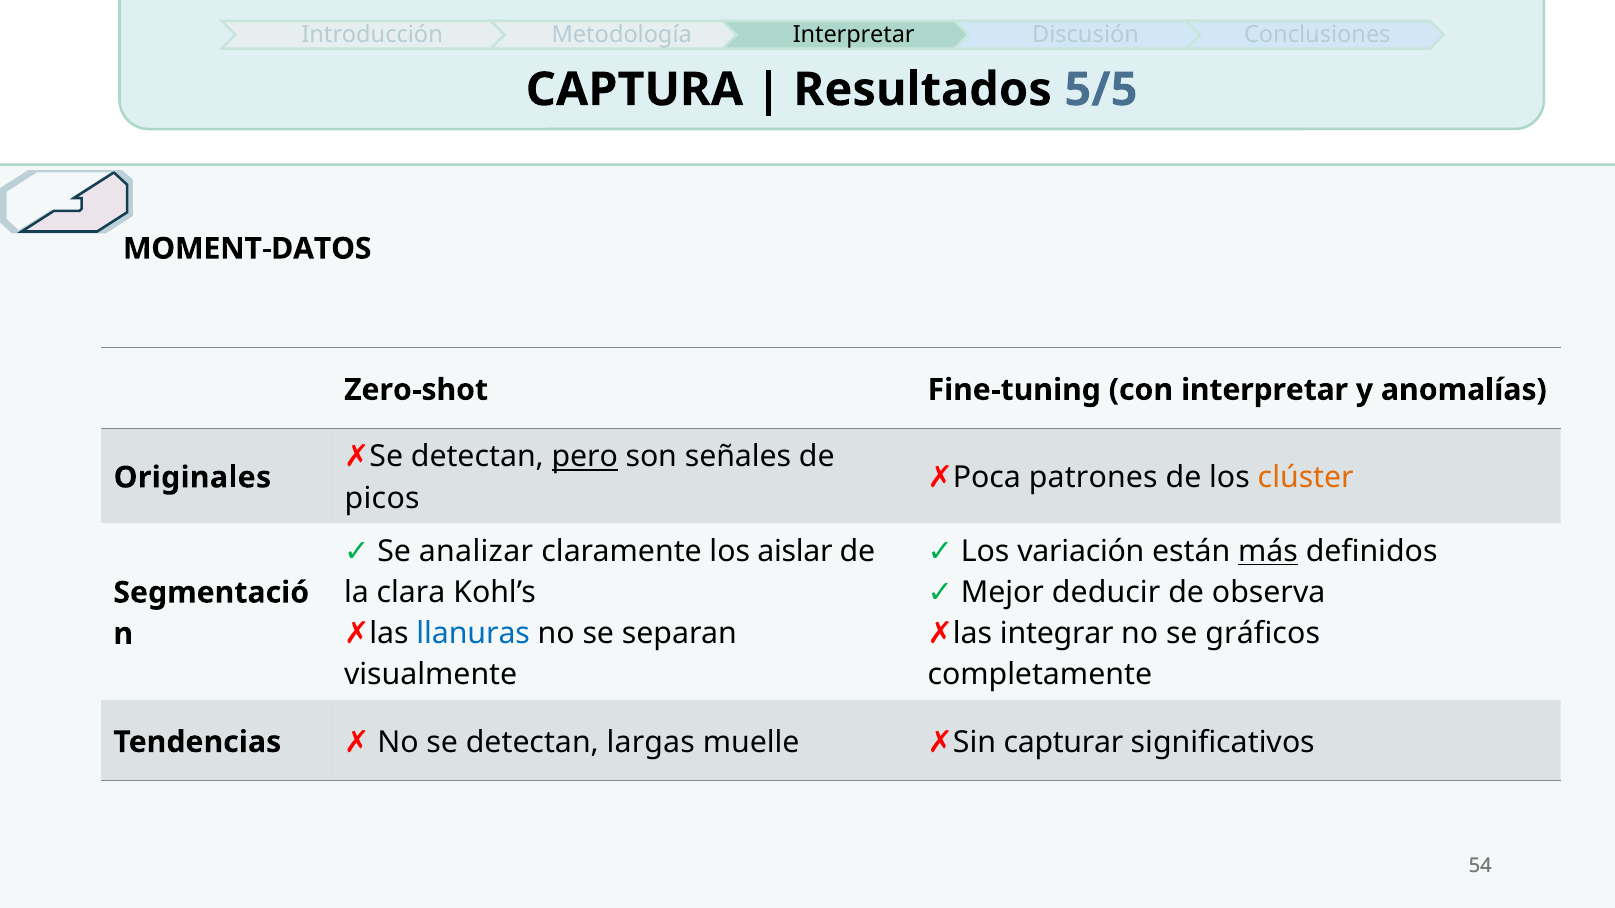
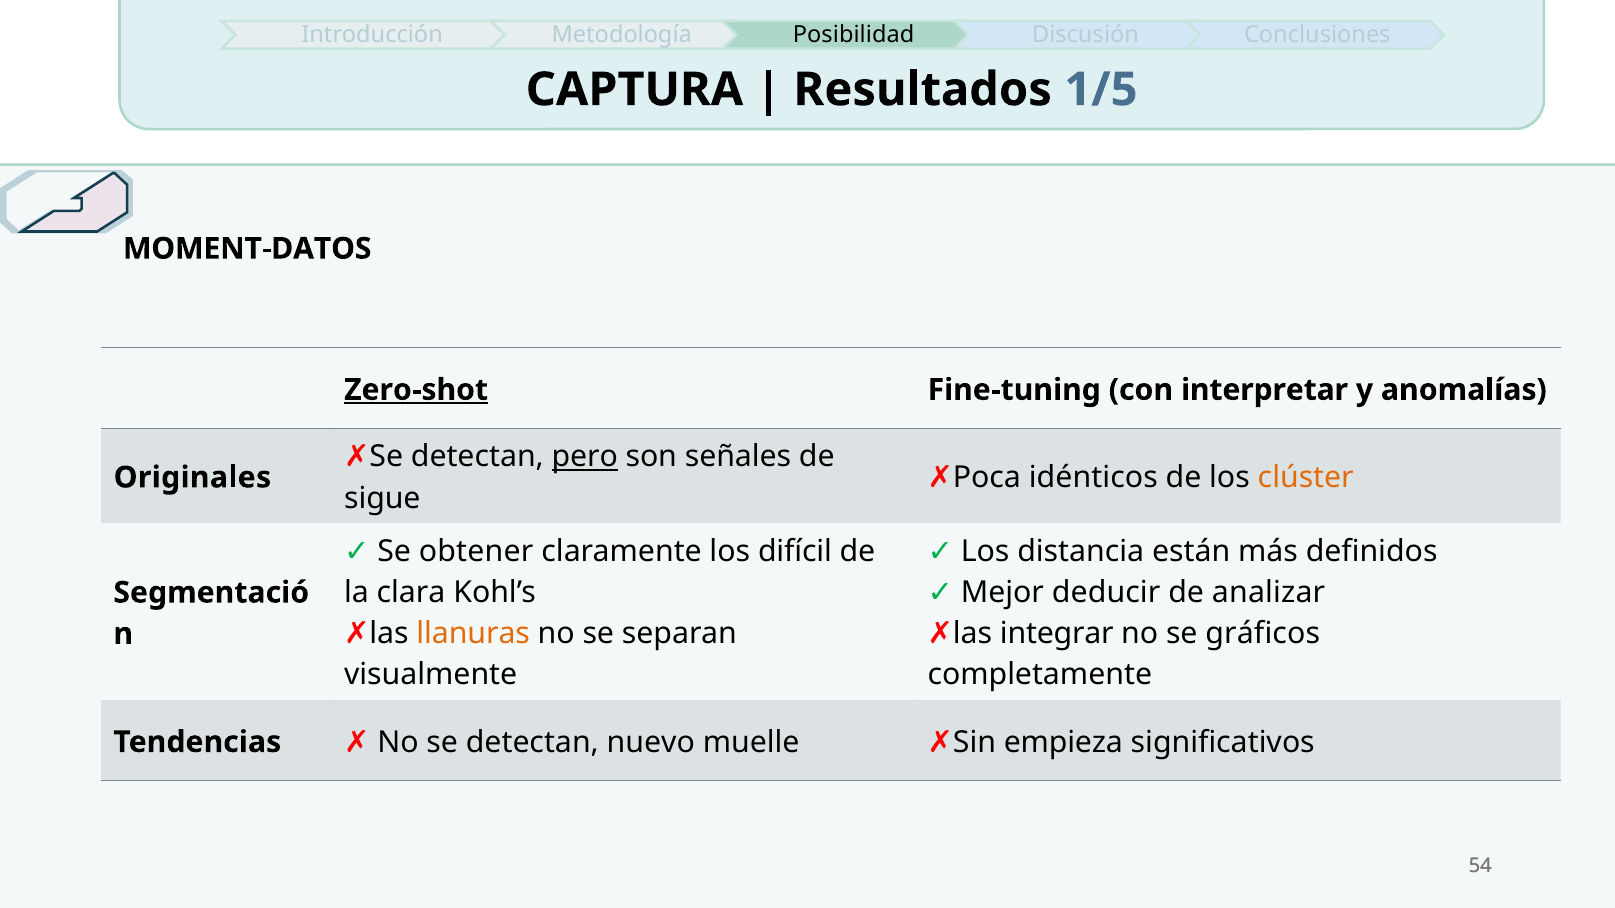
Interpretar: Interpretar -> Posibilidad (854, 35)
5/5: 5/5 -> 1/5 (1101, 90)
Zero-shot underline: none -> present (416, 390)
patrones: patrones -> idénticos (1093, 478)
picos: picos -> sigue (382, 498)
analizar: analizar -> obtener (476, 552)
aislar: aislar -> difícil (795, 552)
variación: variación -> distancia (1081, 552)
más underline: present -> none (1268, 552)
observa: observa -> analizar (1269, 593)
llanuras colour: blue -> orange (473, 634)
largas: largas -> nuevo (651, 742)
capturar: capturar -> empieza (1063, 742)
